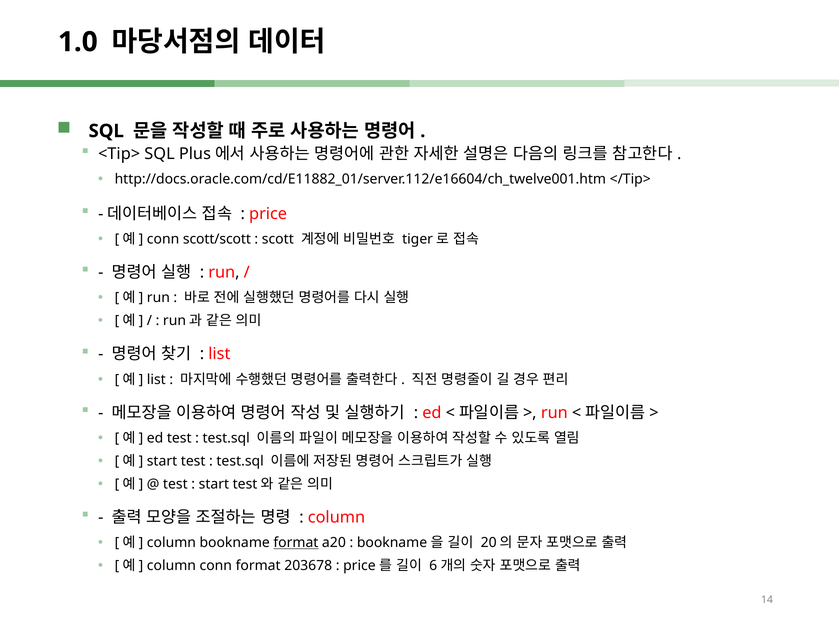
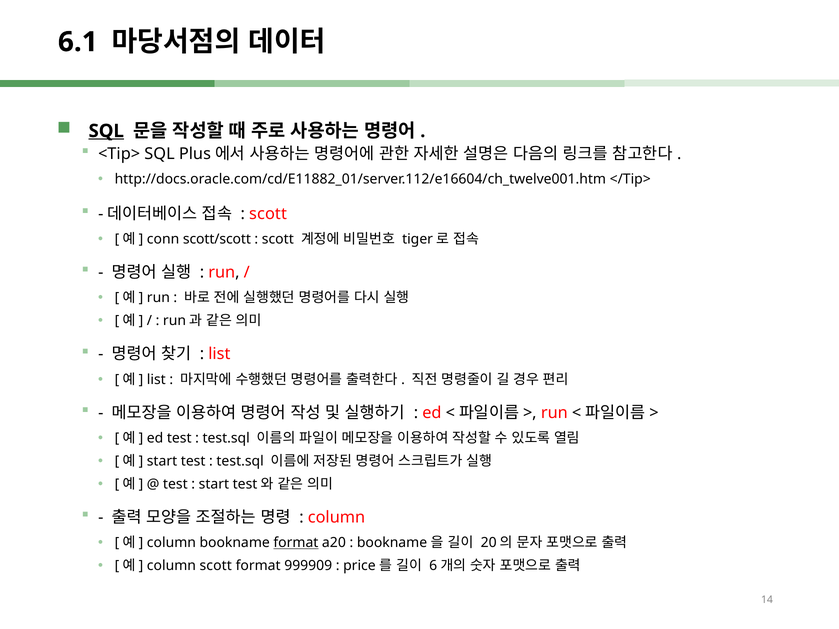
1.0: 1.0 -> 6.1 (78, 42)
SQL underline: none -> present (106, 131)
price: price -> scott (268, 214)
column conn: conn -> scott (216, 566)
203678: 203678 -> 999909 (308, 566)
